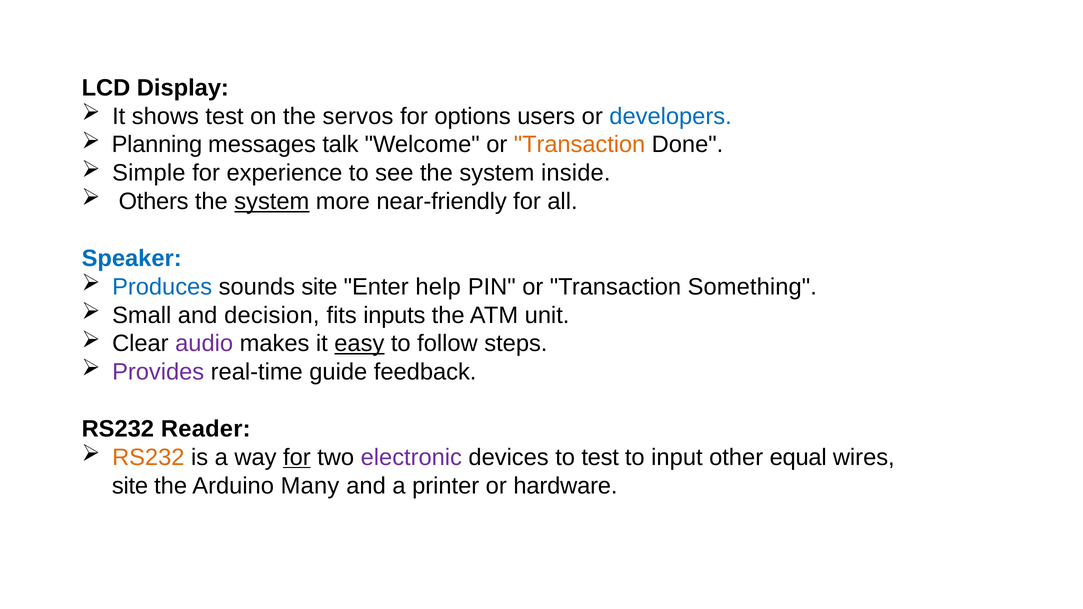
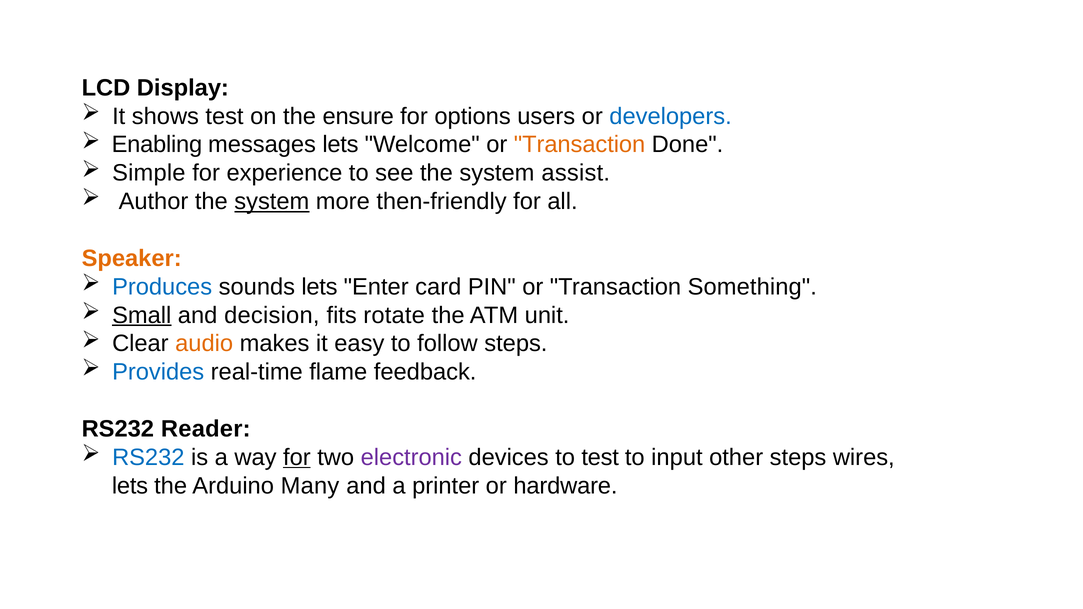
servos: servos -> ensure (358, 116)
Planning: Planning -> Enabling (157, 145)
messages talk: talk -> lets (340, 145)
inside: inside -> assist (576, 173)
Others: Others -> Author (153, 202)
near-friendly: near-friendly -> then-friendly (442, 202)
Speaker colour: blue -> orange (132, 258)
sounds site: site -> lets (319, 287)
help: help -> card (438, 287)
Small underline: none -> present (142, 315)
inputs: inputs -> rotate (394, 315)
audio colour: purple -> orange (204, 344)
easy underline: present -> none (359, 344)
Provides colour: purple -> blue (158, 372)
guide: guide -> flame (338, 372)
RS232 colour: orange -> blue (148, 457)
other equal: equal -> steps (798, 457)
site: site -> lets (130, 486)
